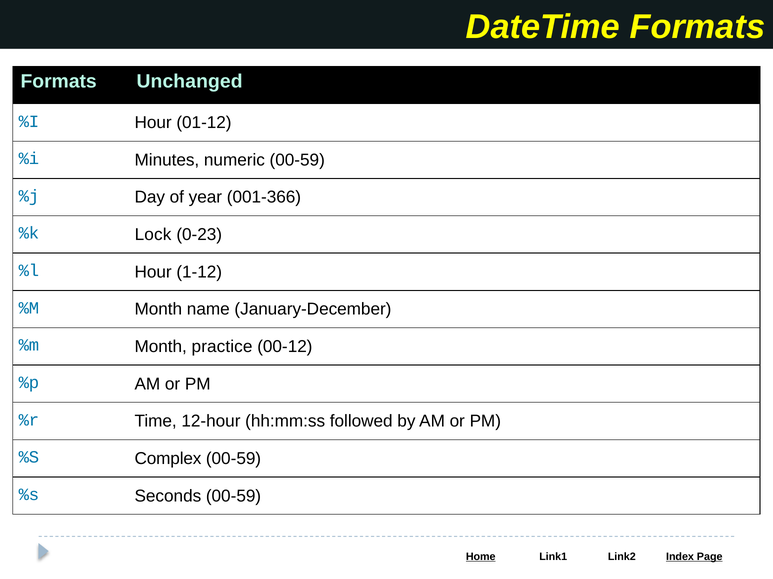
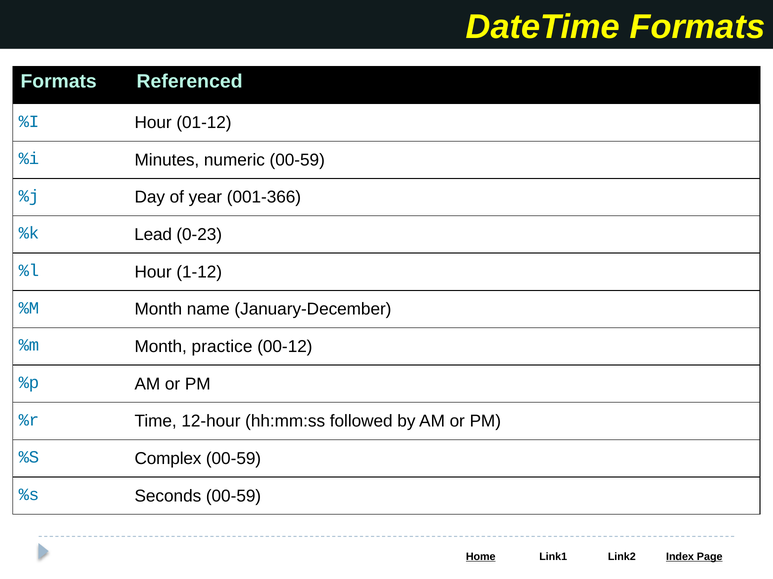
Unchanged: Unchanged -> Referenced (190, 82)
Lock: Lock -> Lead (153, 235)
